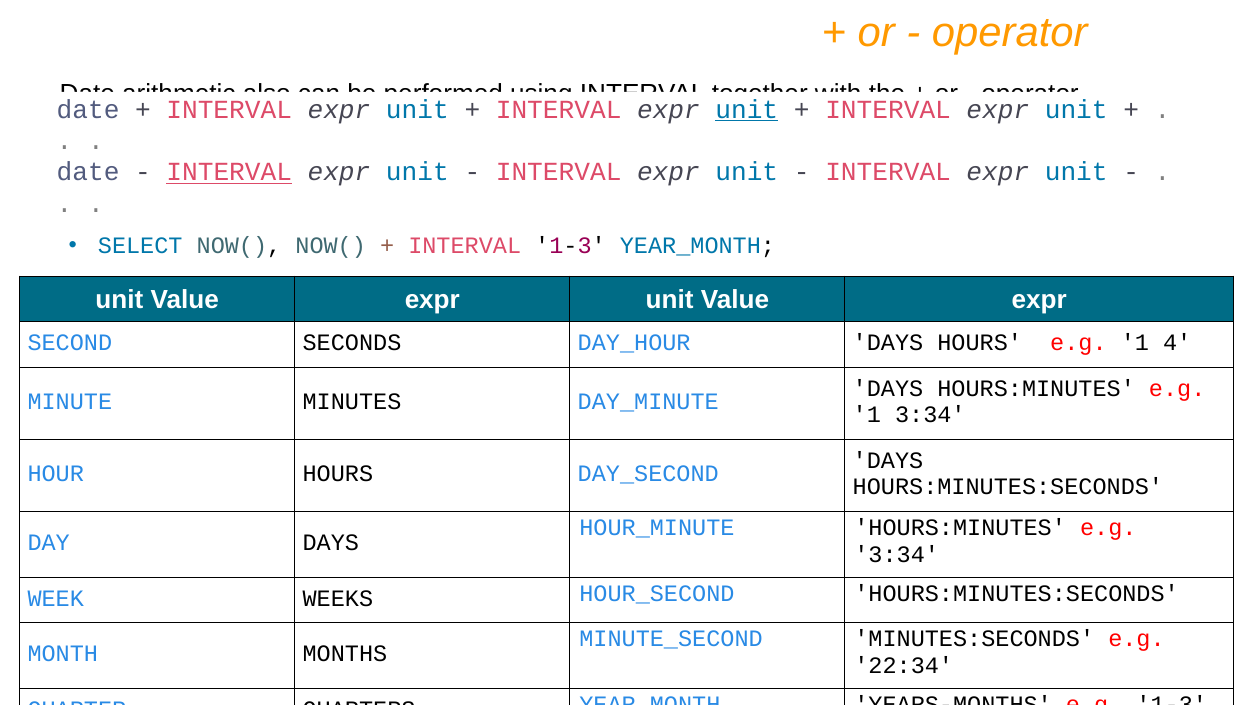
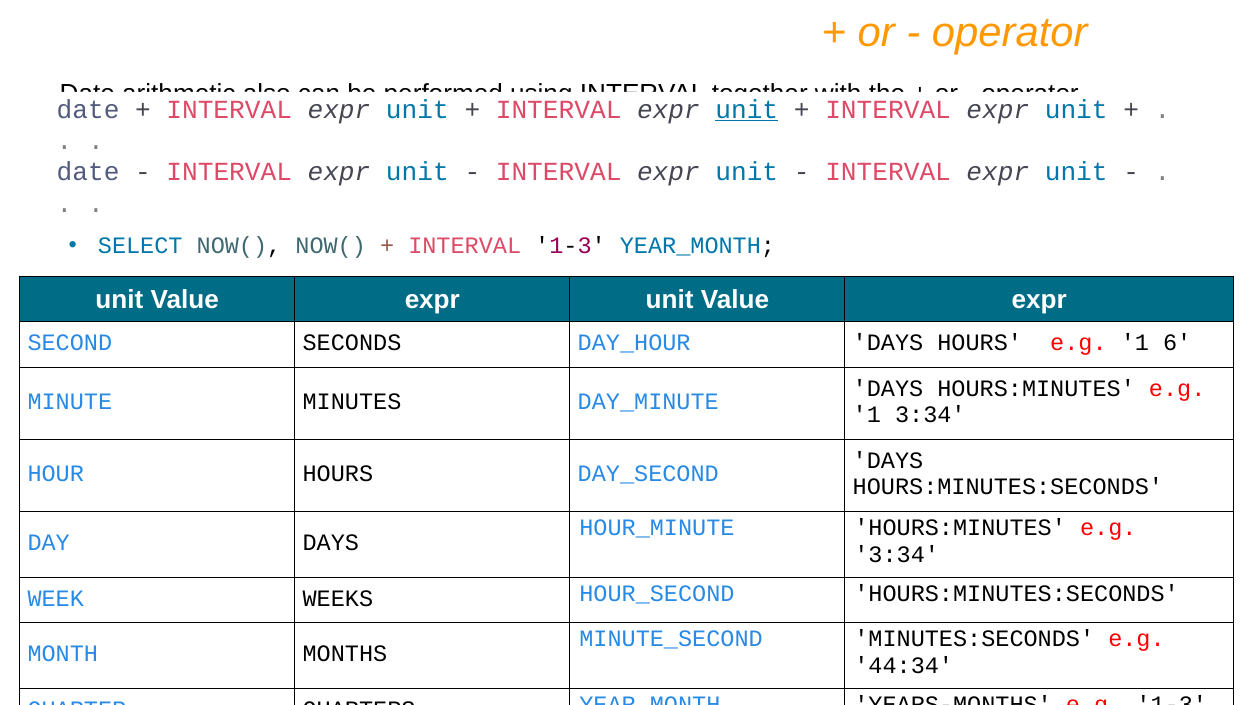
INTERVAL underline: present -> none (229, 172)
4: 4 -> 6 (1177, 343)
22:34: 22:34 -> 44:34 (904, 666)
